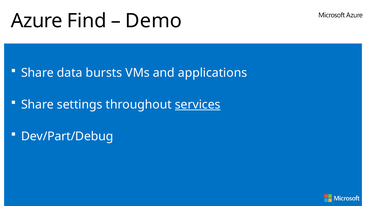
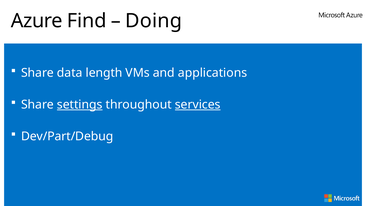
Demo: Demo -> Doing (154, 21)
bursts: bursts -> length (104, 73)
settings underline: none -> present (80, 105)
